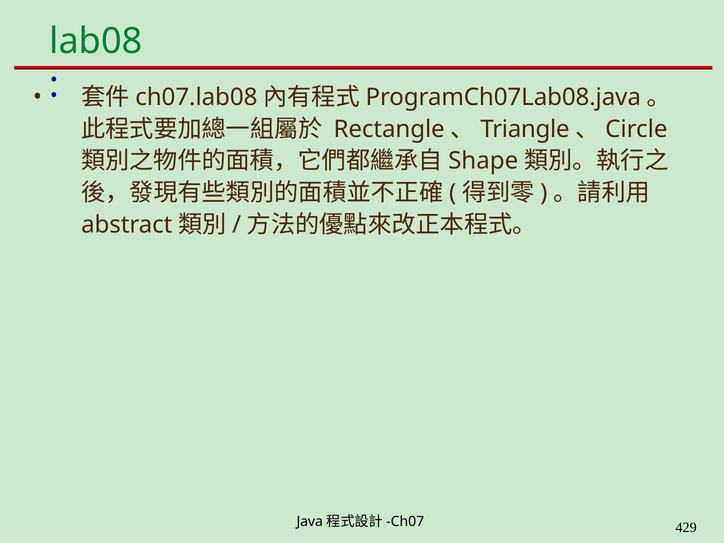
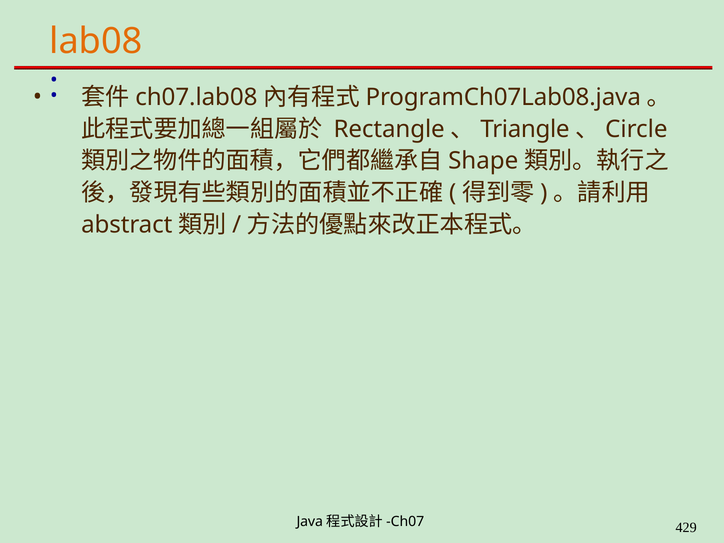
lab08 colour: green -> orange (96, 42)
